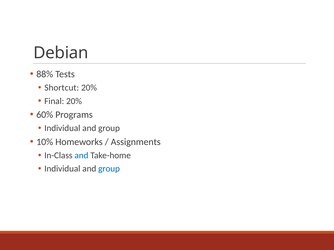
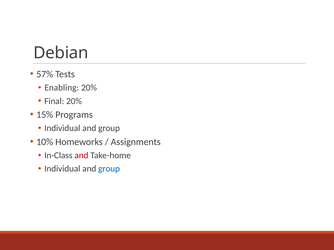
88%: 88% -> 57% (45, 74)
Shortcut: Shortcut -> Enabling (62, 88)
60%: 60% -> 15% (45, 115)
and colour: blue -> red (81, 156)
